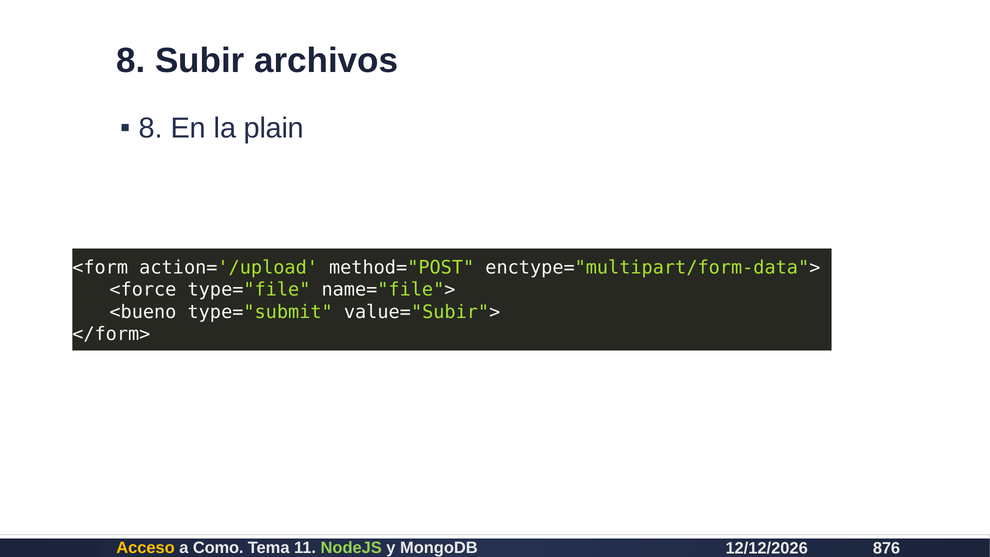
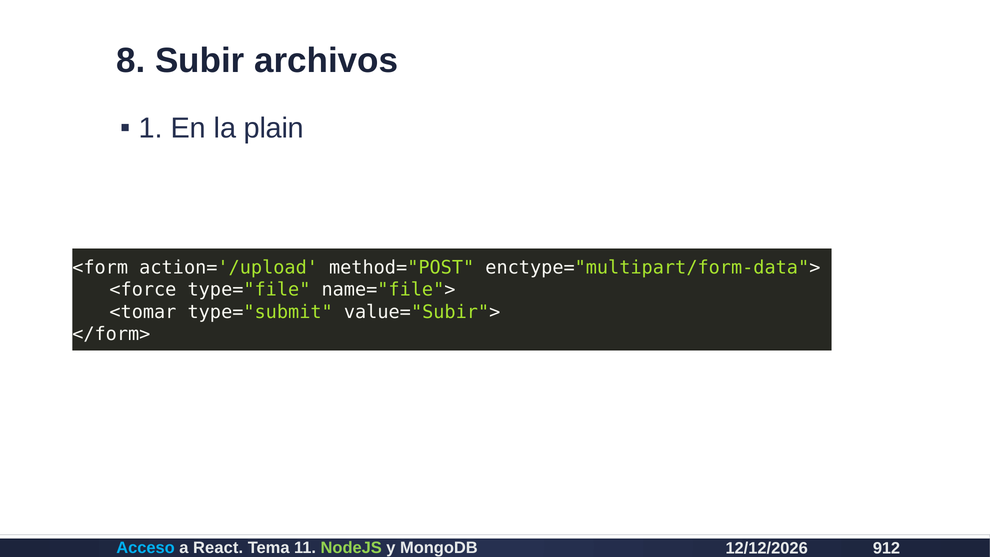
8: 8 -> 1 (151, 128)
<bueno: <bueno -> <tomar (143, 312)
Acceso colour: yellow -> light blue (146, 548)
Como: Como -> React (218, 548)
876: 876 -> 912 (886, 548)
